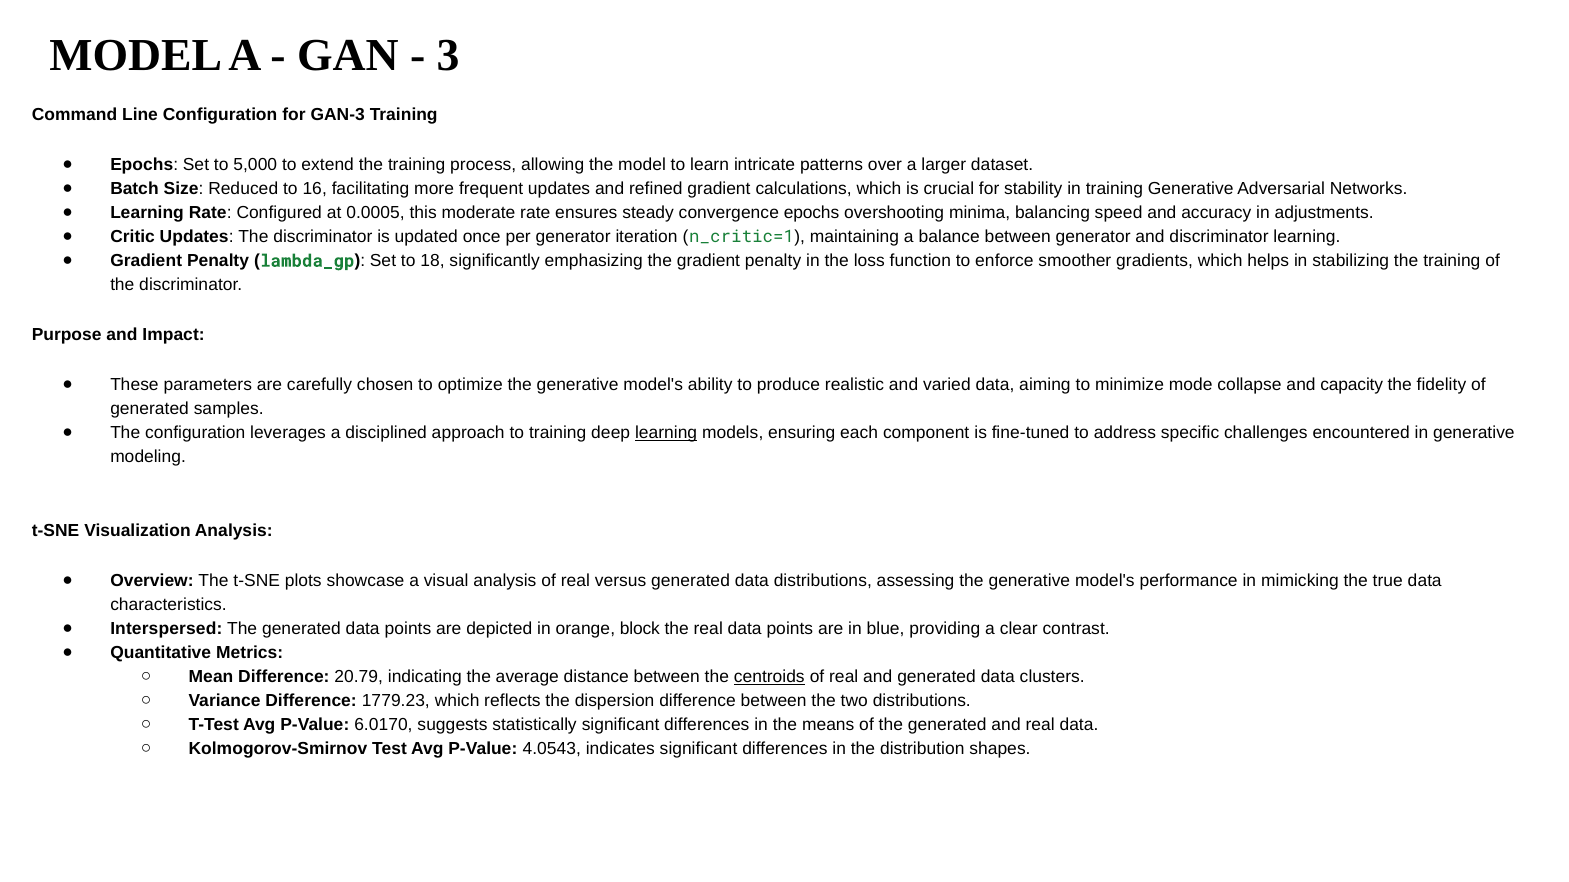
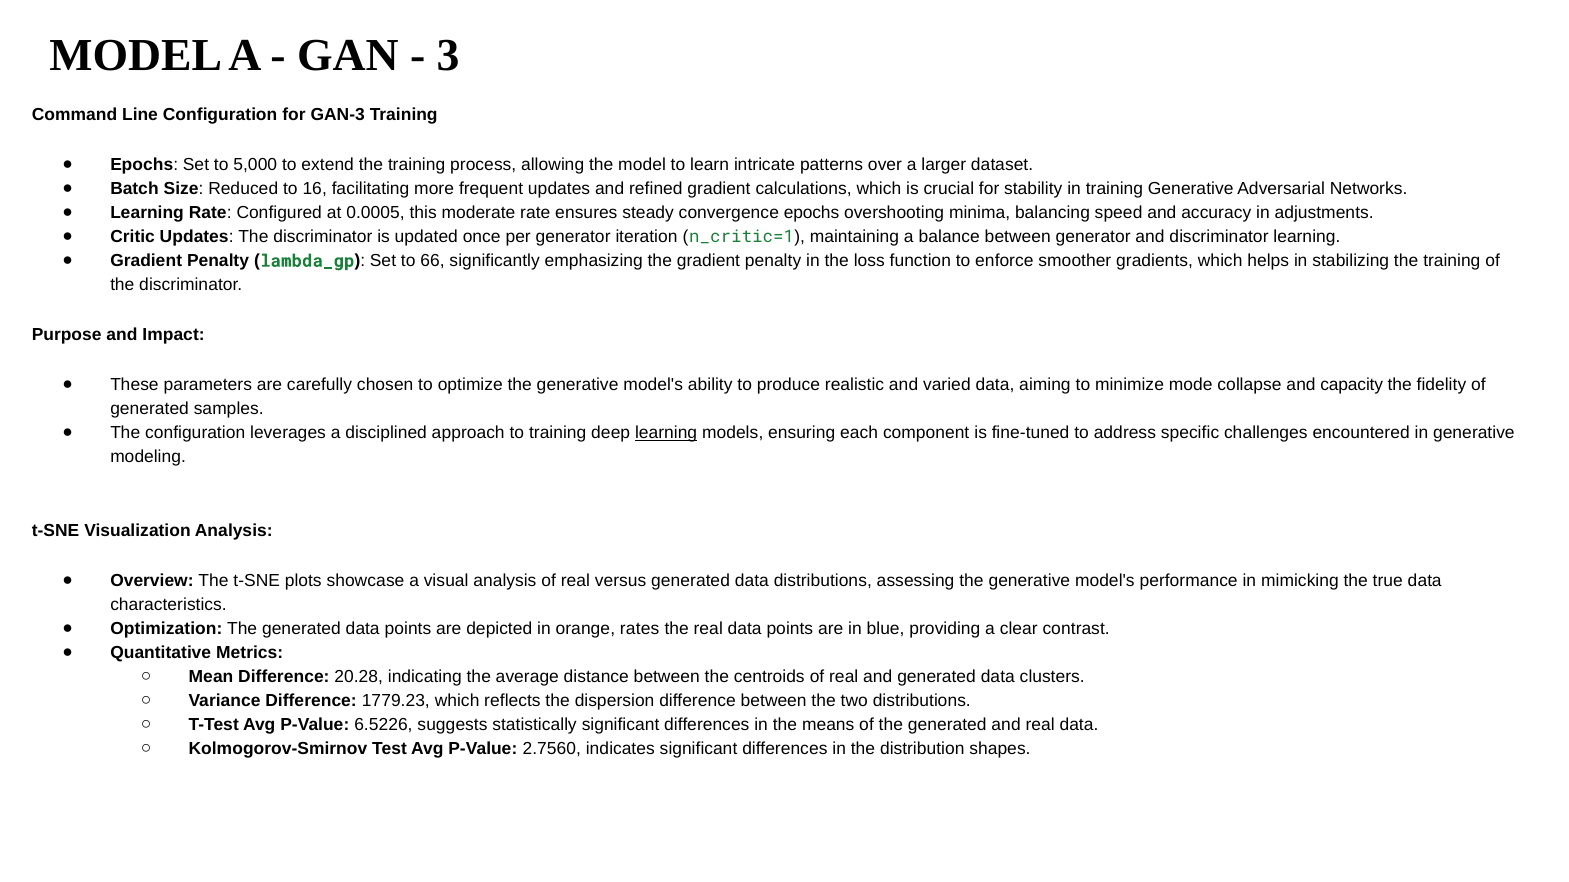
18: 18 -> 66 (432, 261)
Interspersed: Interspersed -> Optimization (166, 629)
block: block -> rates (640, 629)
20.79: 20.79 -> 20.28 (359, 677)
centroids underline: present -> none (769, 677)
6.0170: 6.0170 -> 6.5226 (383, 725)
4.0543: 4.0543 -> 2.7560 (552, 749)
